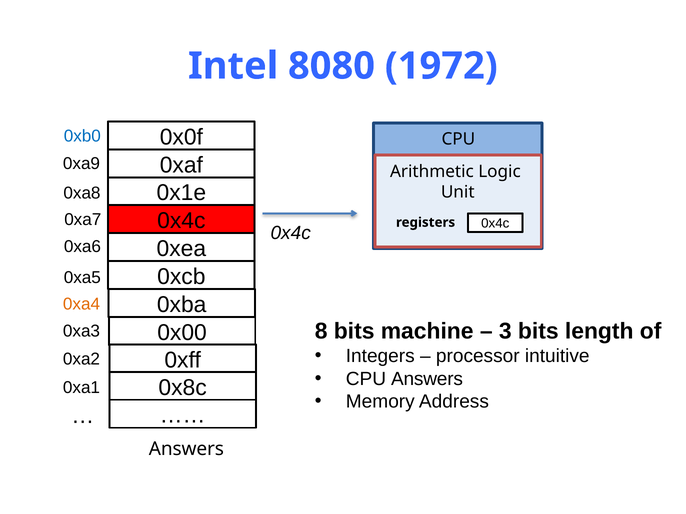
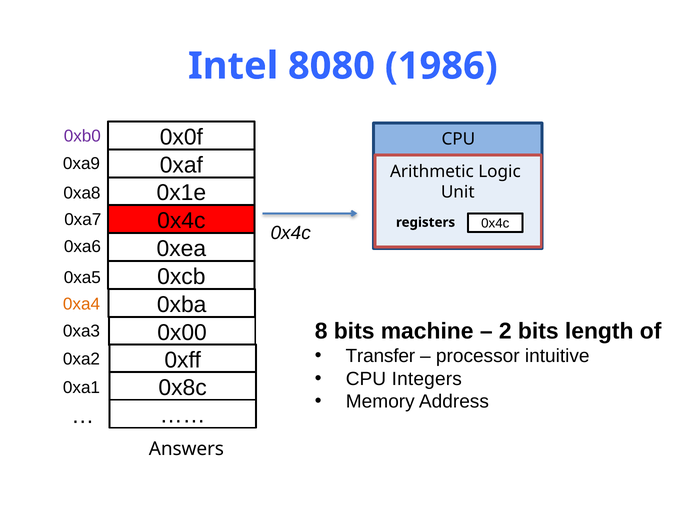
1972: 1972 -> 1986 (441, 66)
0xb0 colour: blue -> purple (82, 136)
3: 3 -> 2 (505, 331)
Integers: Integers -> Transfer (380, 356)
CPU Answers: Answers -> Integers (427, 379)
